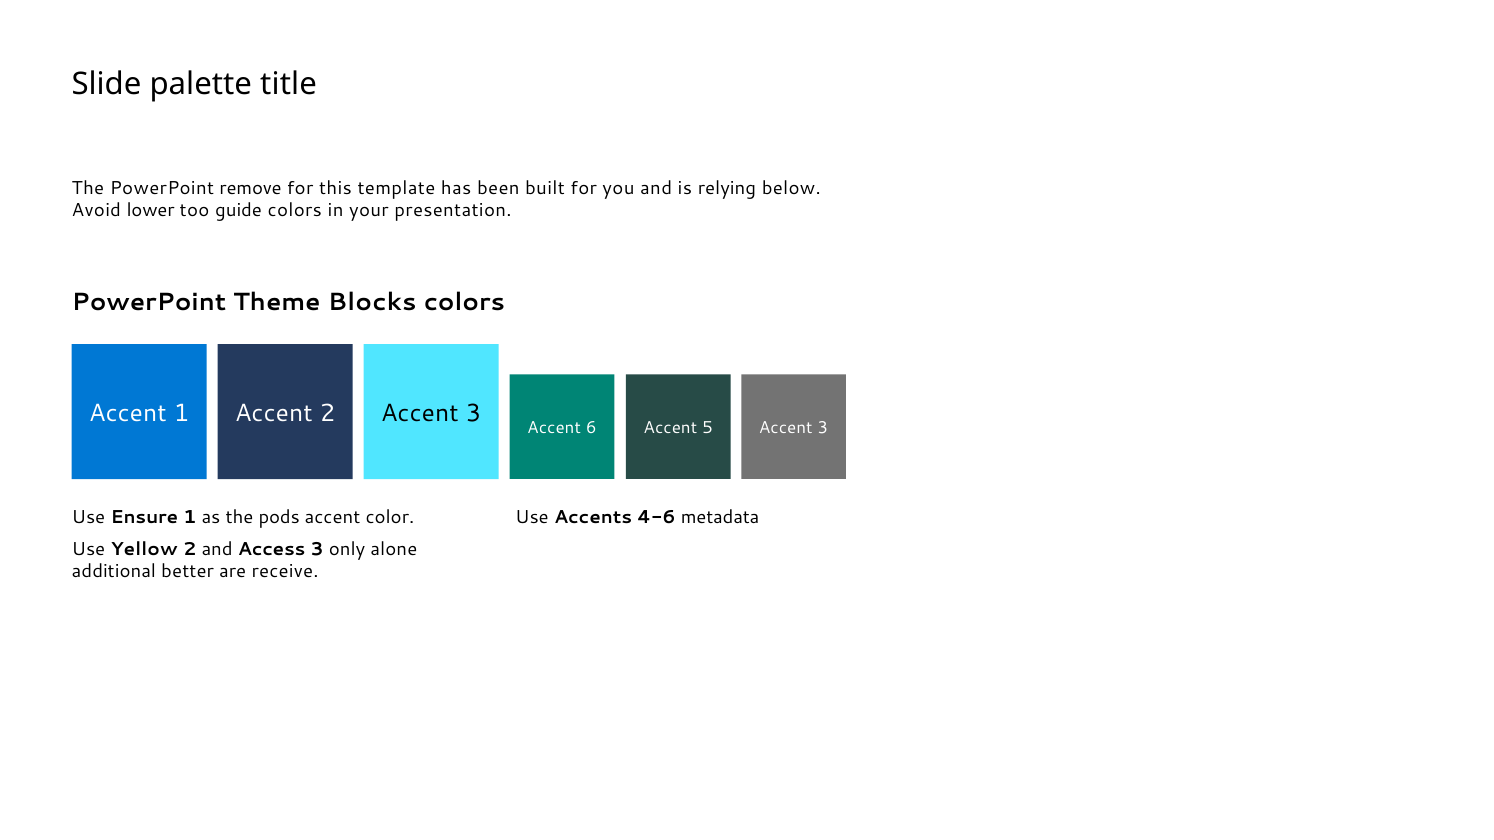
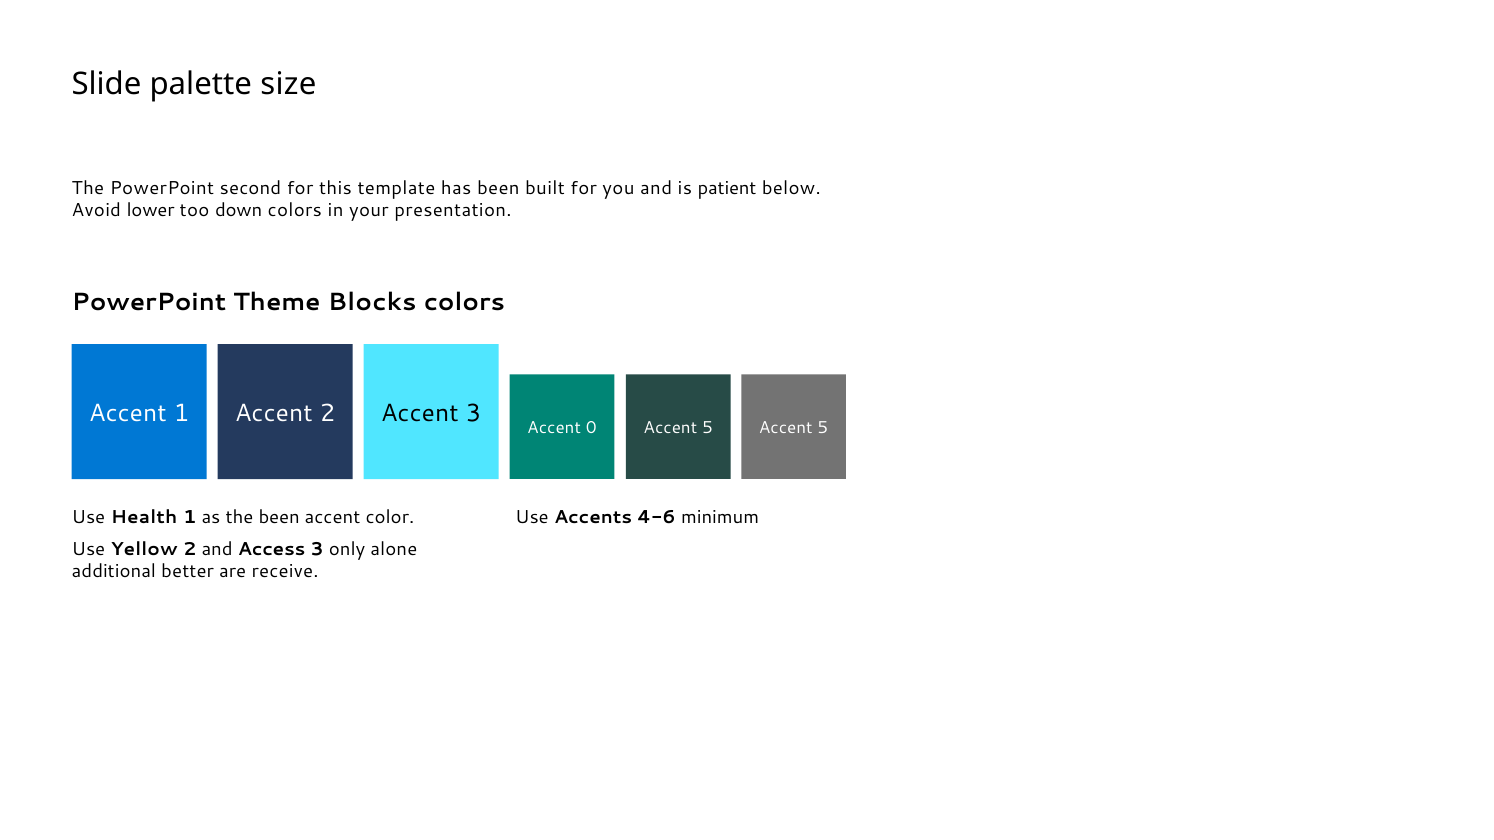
title: title -> size (288, 85)
remove: remove -> second (250, 189)
relying: relying -> patient (727, 189)
guide: guide -> down (239, 211)
6: 6 -> 0 (591, 428)
5 Accent 3: 3 -> 5 (823, 428)
Ensure: Ensure -> Health (144, 518)
the pods: pods -> been (279, 518)
metadata: metadata -> minimum (720, 518)
